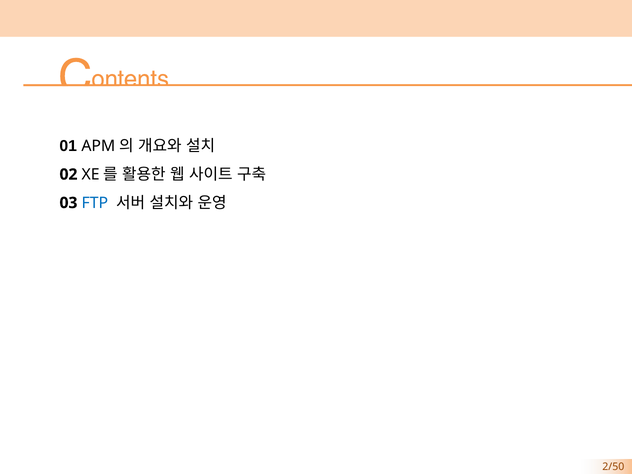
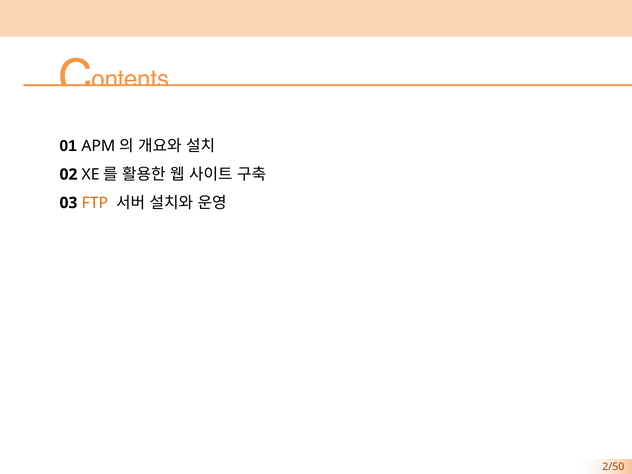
FTP colour: blue -> orange (95, 203)
